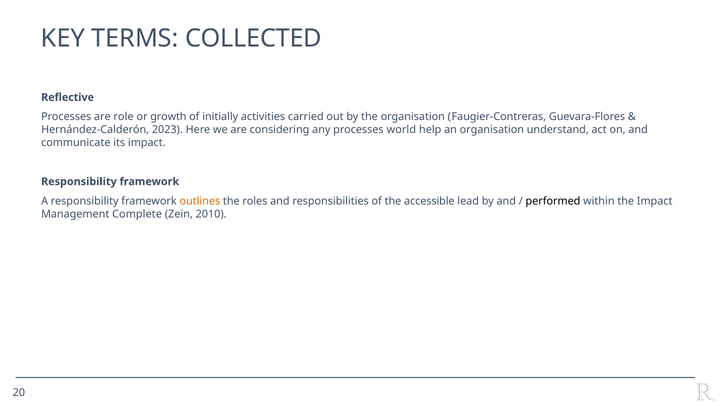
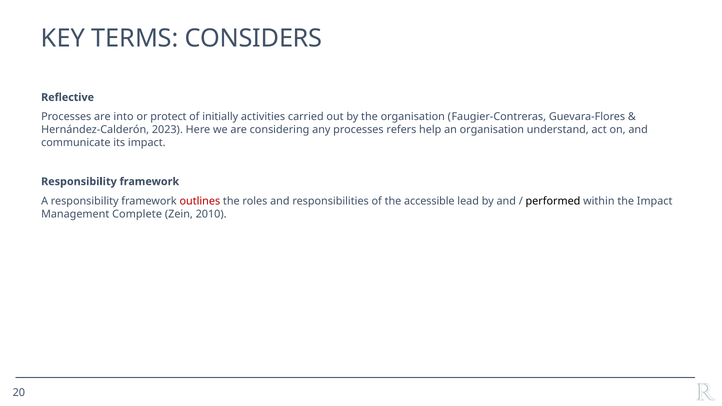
COLLECTED: COLLECTED -> CONSIDERS (253, 39)
role: role -> into (124, 117)
growth: growth -> protect (168, 117)
world: world -> refers (401, 130)
outlines colour: orange -> red (200, 201)
